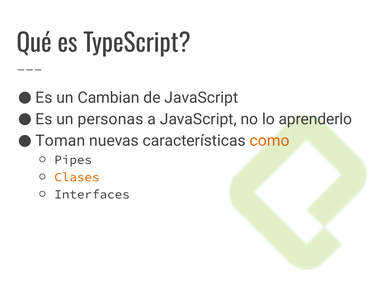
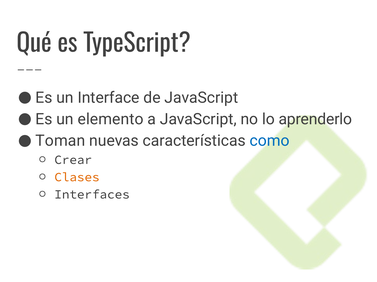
Cambian: Cambian -> Interface (109, 98)
personas: personas -> elemento (111, 120)
como colour: orange -> blue (270, 141)
Pipes: Pipes -> Crear (73, 160)
